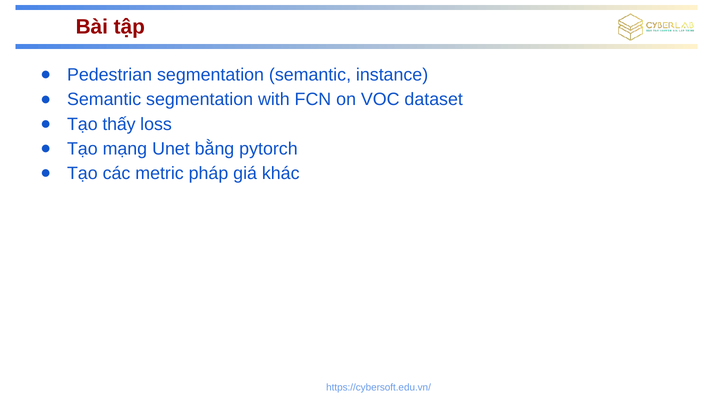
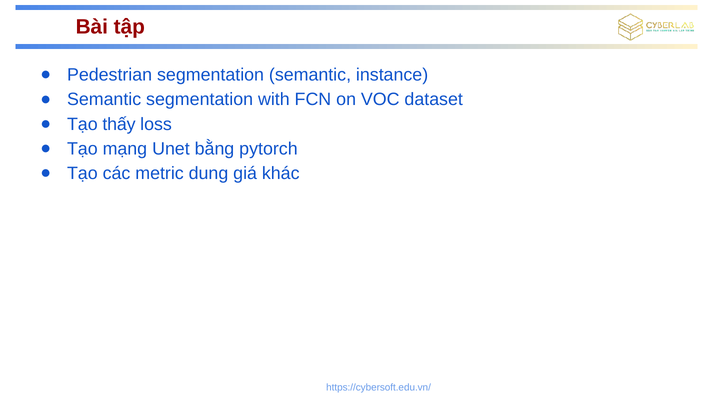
pháp: pháp -> dung (208, 173)
